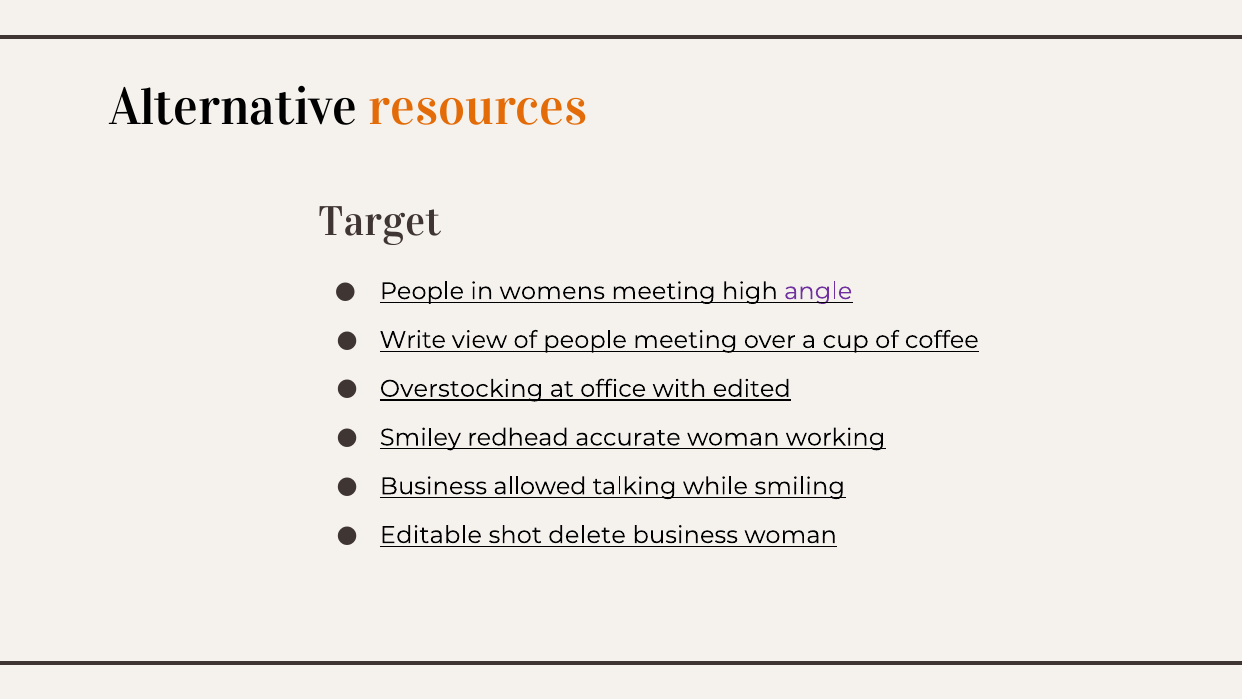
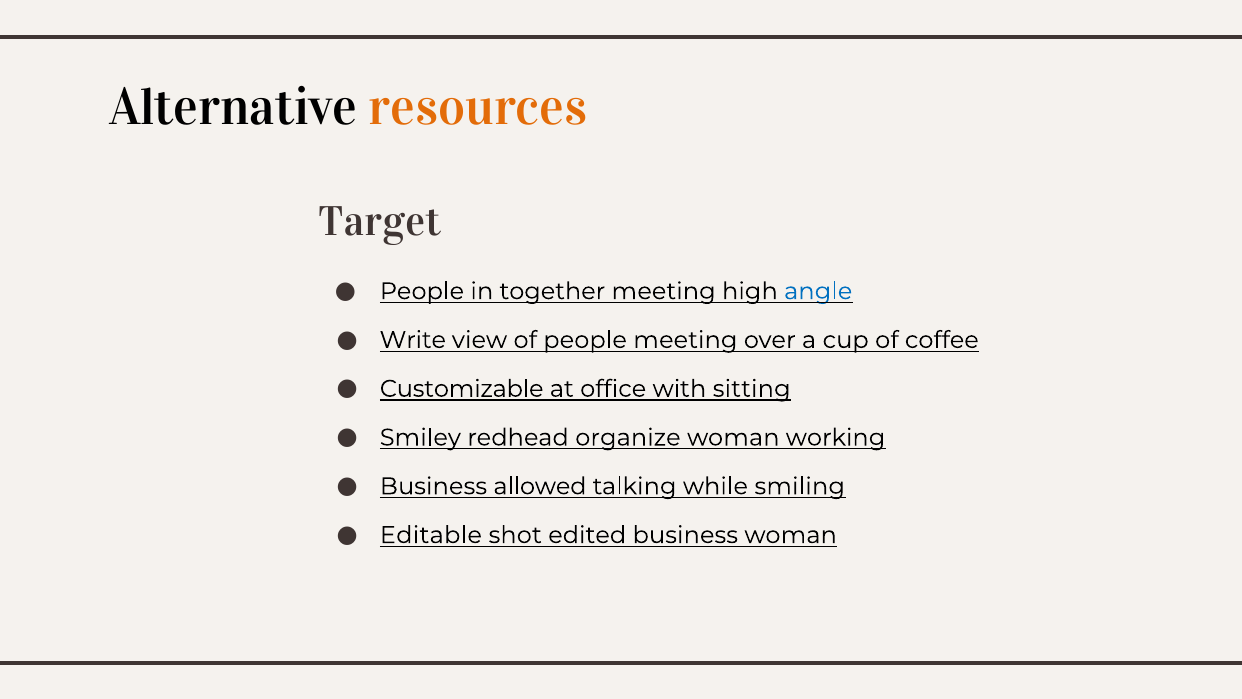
womens: womens -> together (552, 291)
angle colour: purple -> blue (818, 291)
Overstocking: Overstocking -> Customizable (462, 389)
edited: edited -> sitting (752, 389)
accurate: accurate -> organize (628, 437)
delete: delete -> edited (587, 535)
